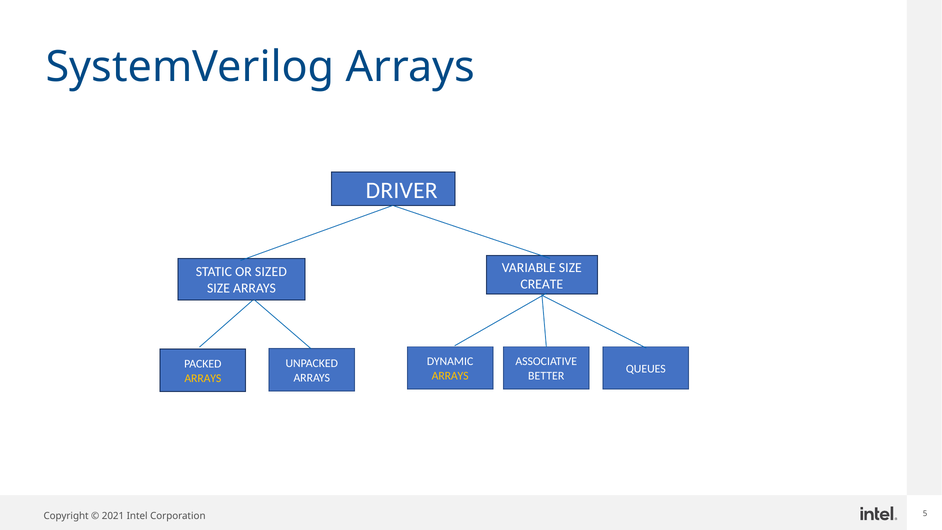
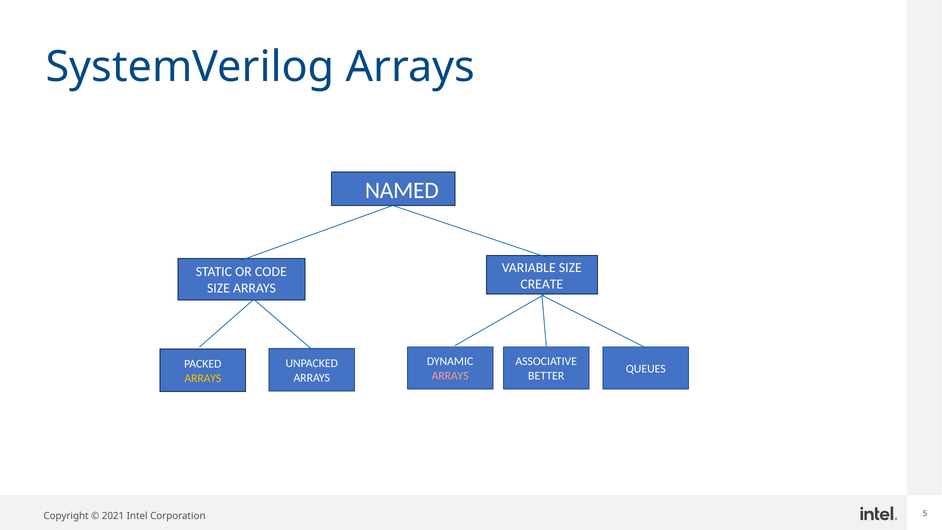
DRIVER: DRIVER -> NAMED (402, 190)
SIZED: SIZED -> CODE (271, 272)
ARRAYS colour: yellow -> pink (450, 376)
